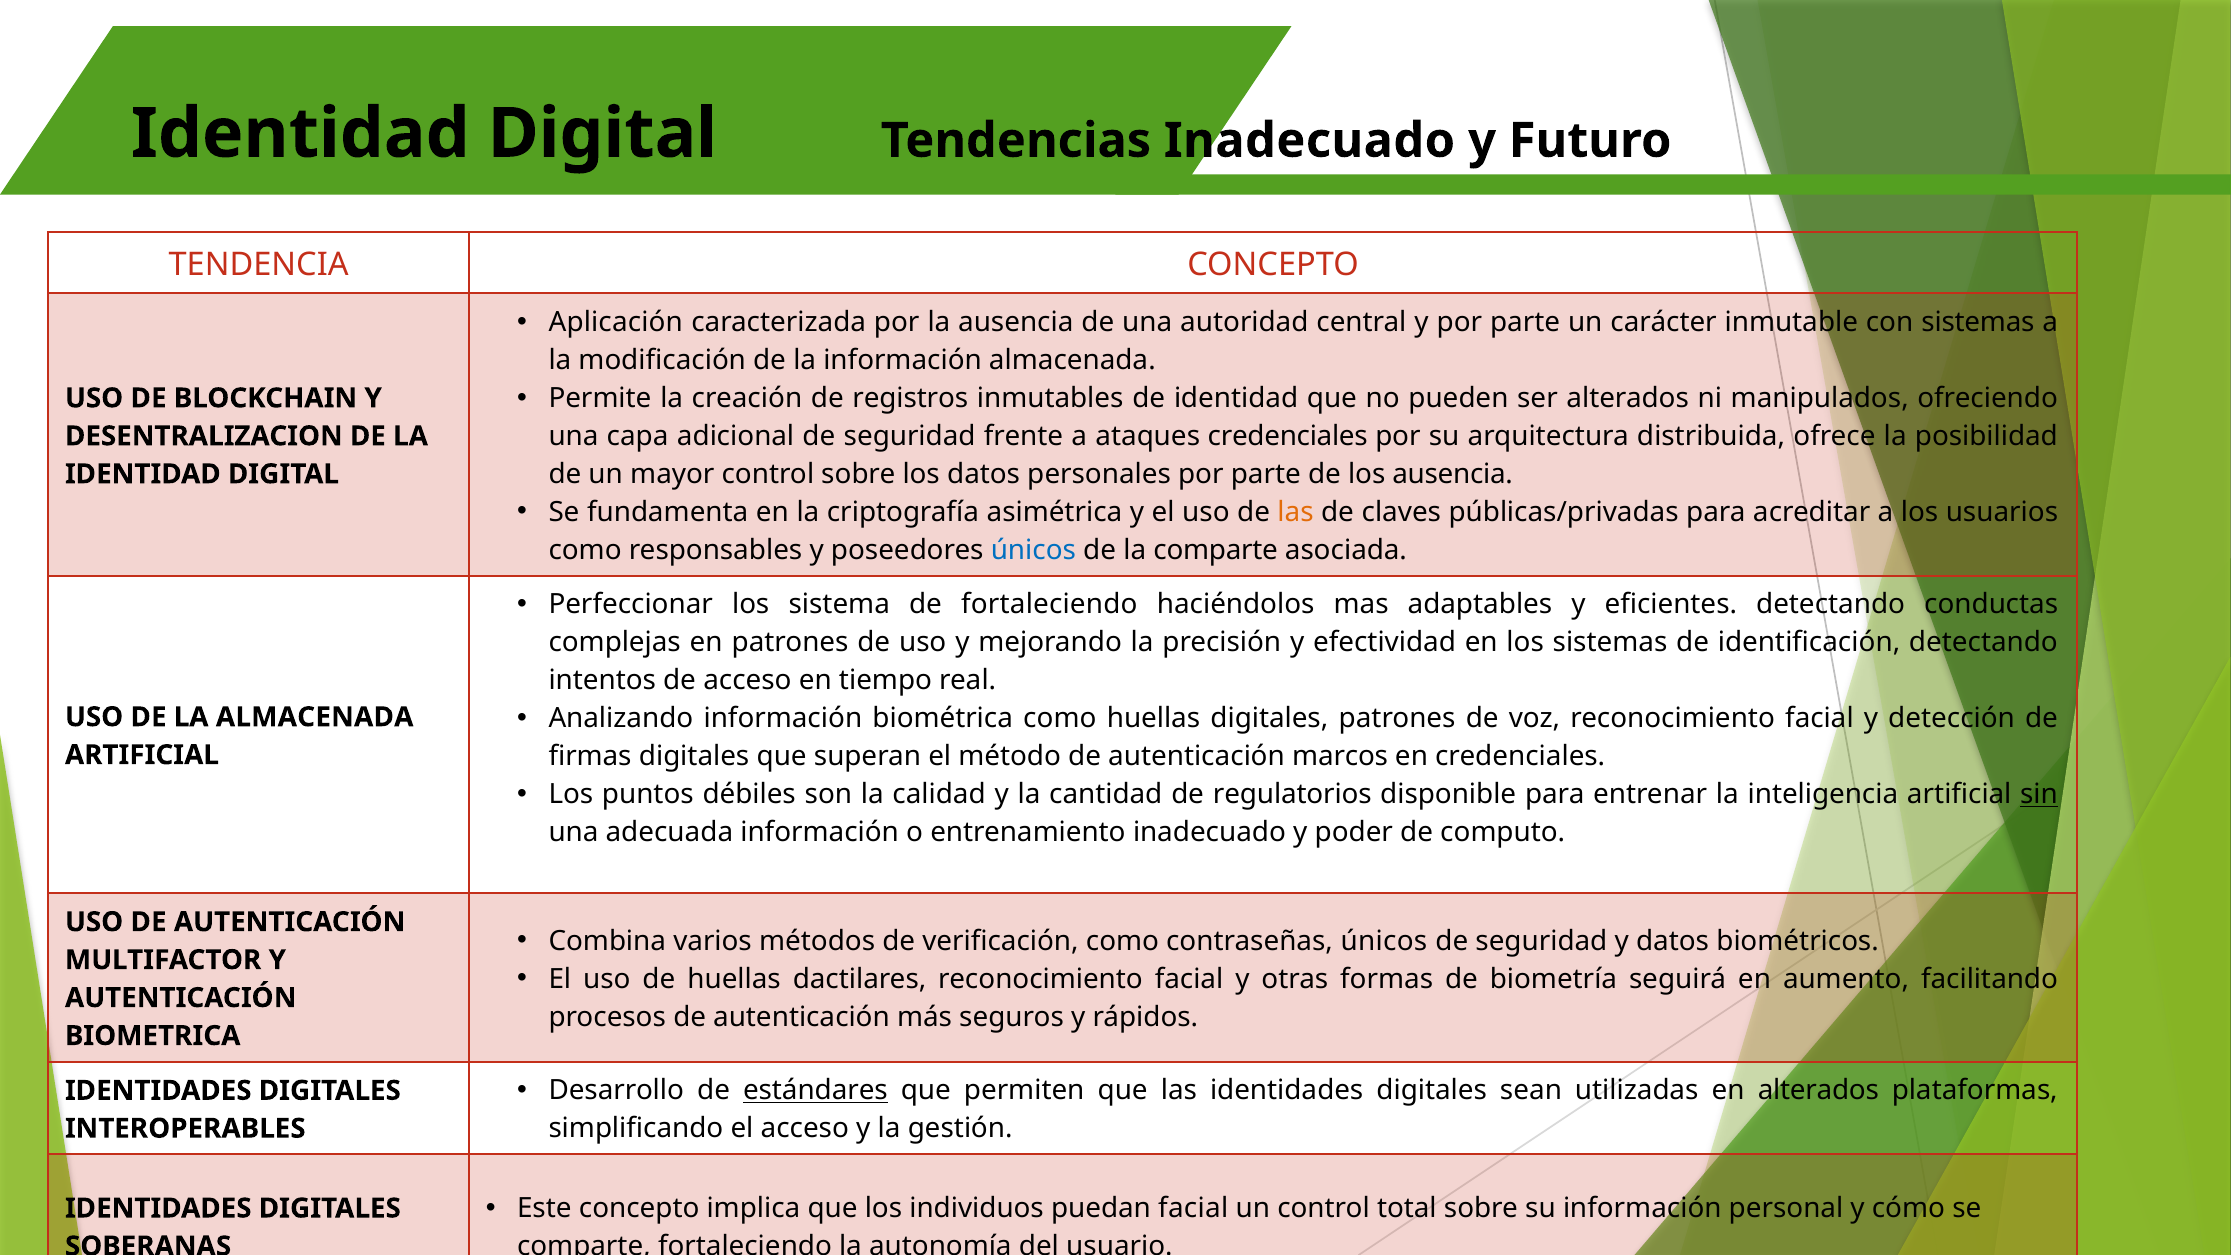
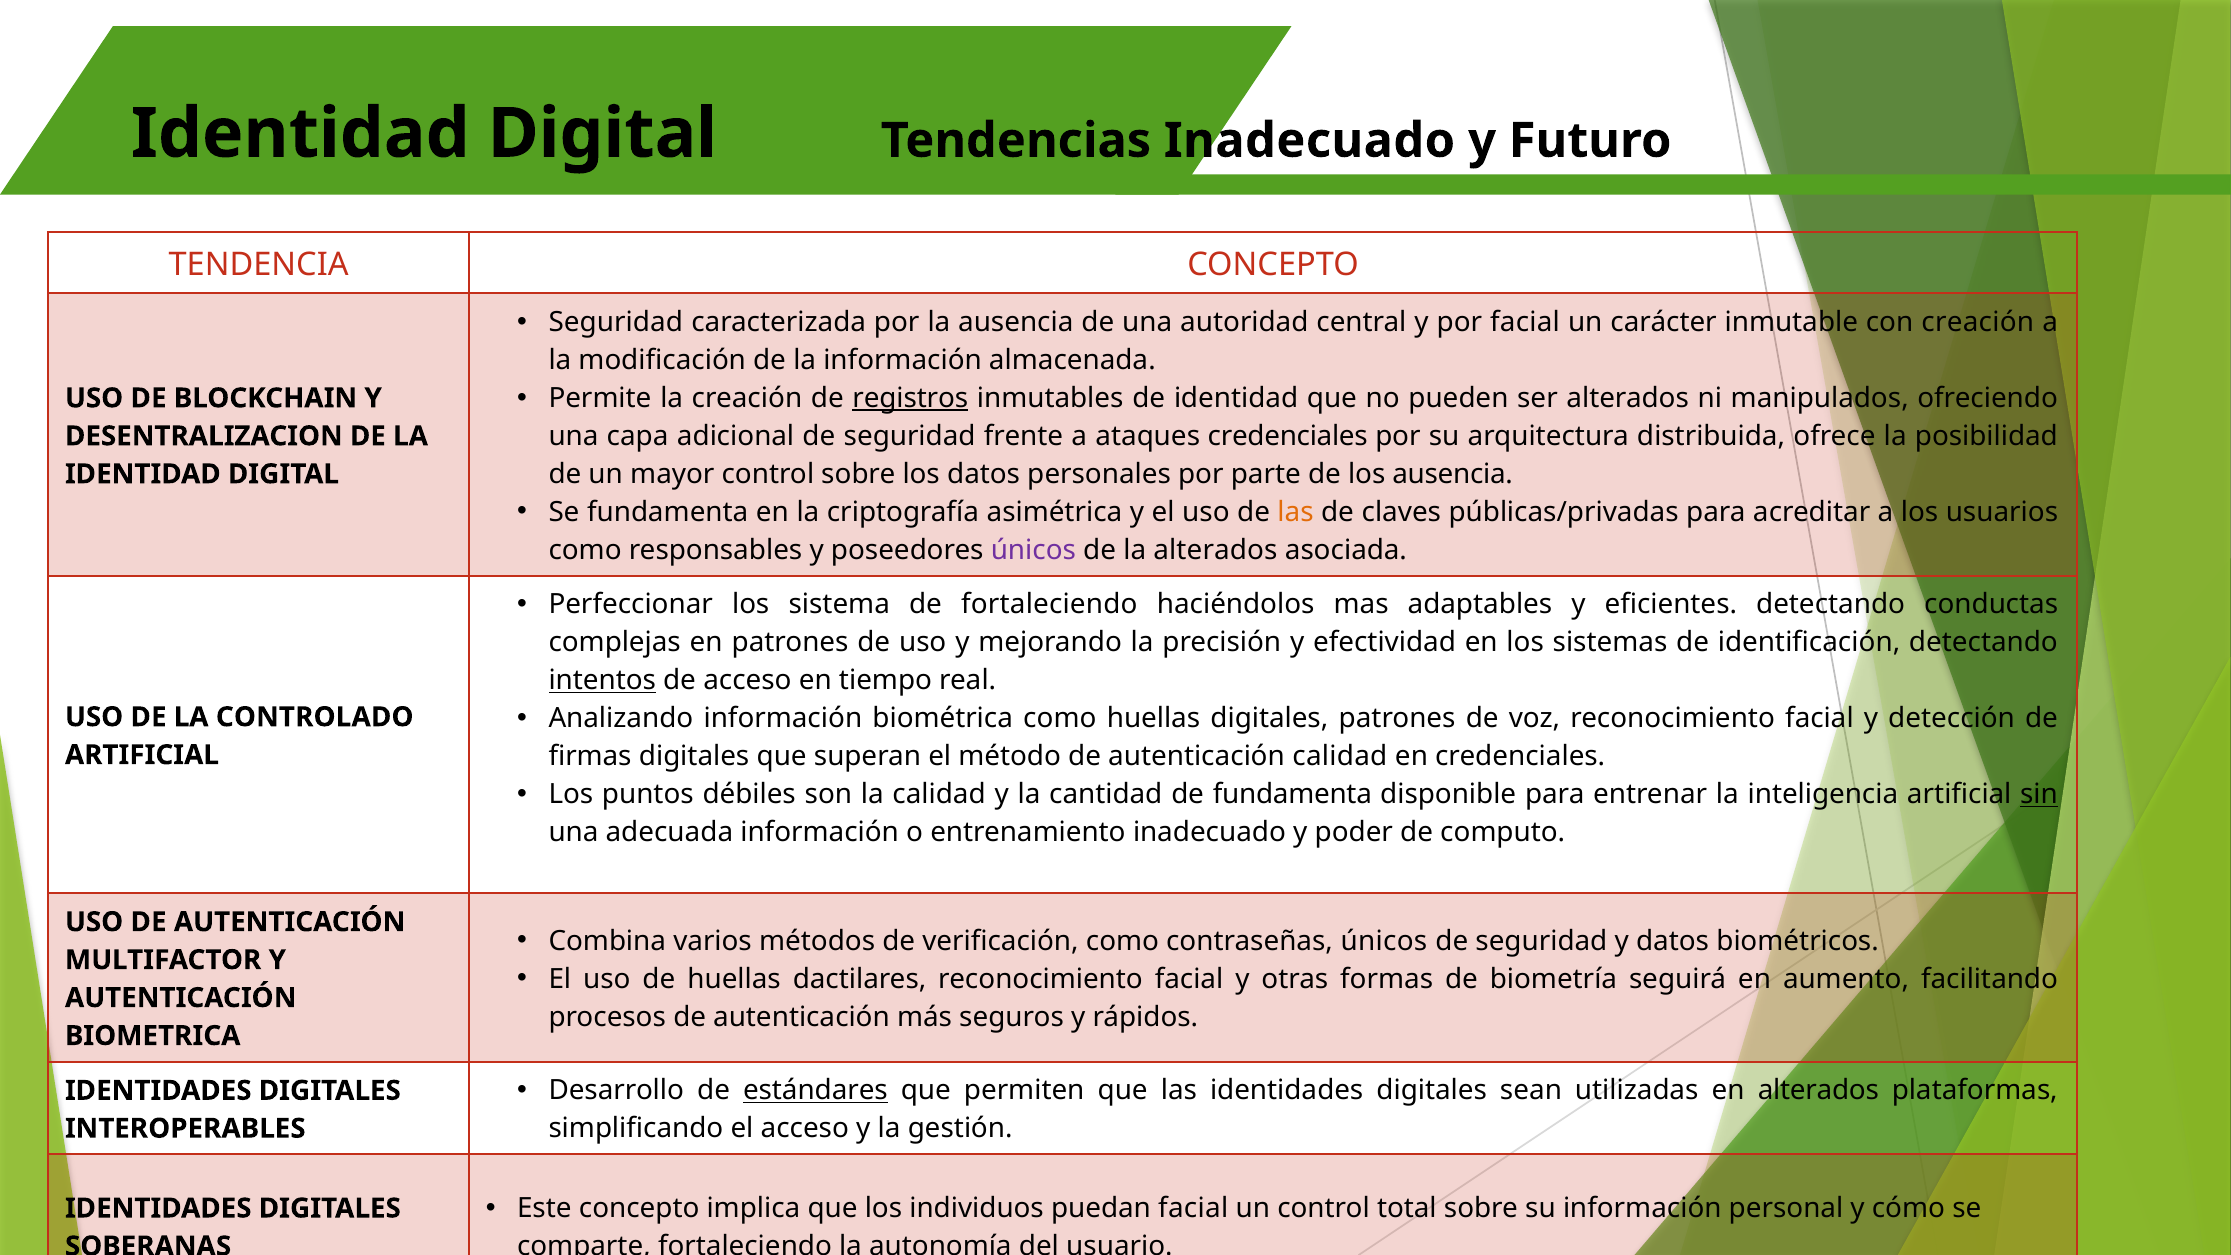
Aplicación: Aplicación -> Seguridad (616, 322)
y por parte: parte -> facial (1525, 322)
con sistemas: sistemas -> creación (1978, 322)
registros underline: none -> present (910, 398)
únicos colour: blue -> purple (1033, 550)
la comparte: comparte -> alterados (1215, 550)
intentos underline: none -> present (602, 681)
LA ALMACENADA: ALMACENADA -> CONTROLADO (315, 717)
autenticación marcos: marcos -> calidad (1340, 756)
de regulatorios: regulatorios -> fundamenta (1292, 794)
